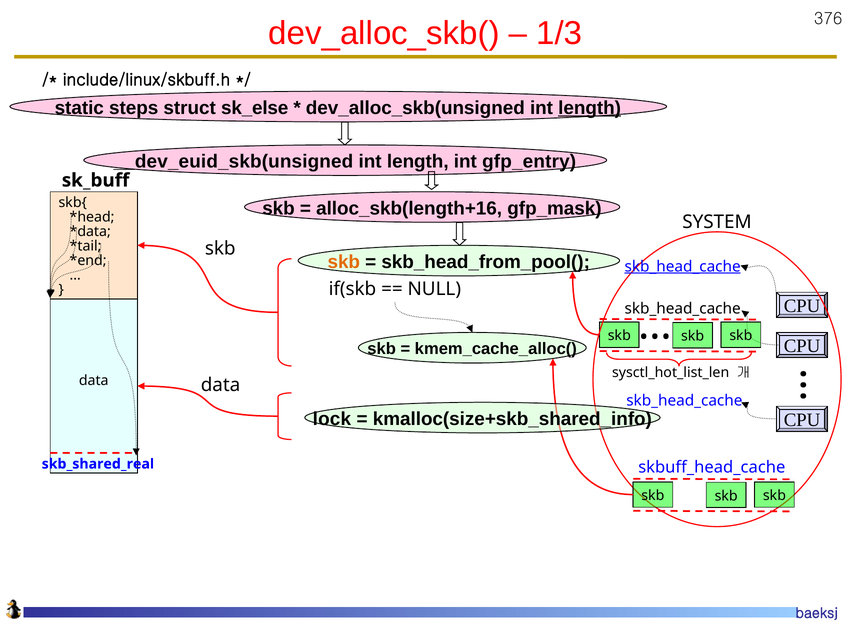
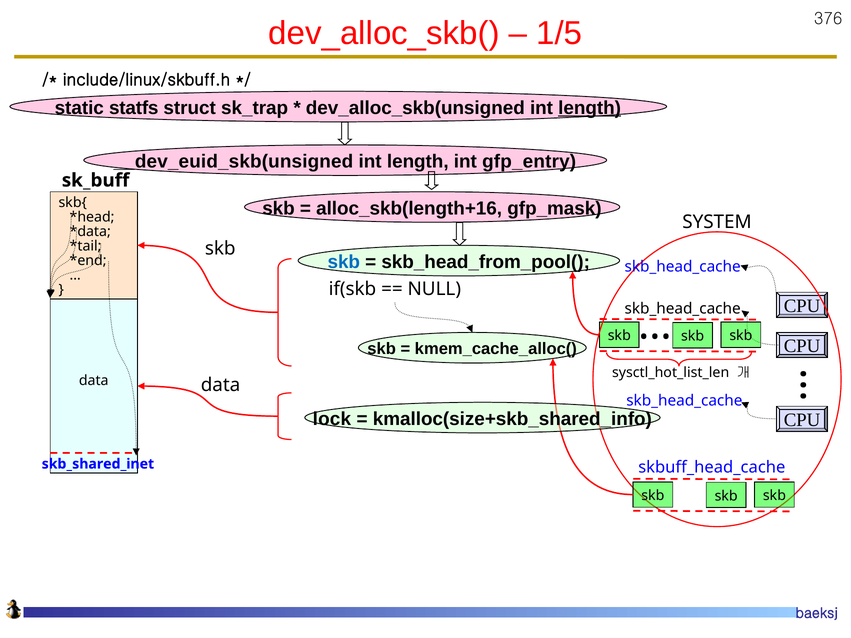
1/3: 1/3 -> 1/5 (559, 34)
steps: steps -> statfs (134, 108)
sk_else: sk_else -> sk_trap (255, 108)
skb colour: orange -> blue (344, 262)
skb_head_cache underline: present -> none (683, 267)
skb_shared_real: skb_shared_real -> skb_shared_inet (98, 464)
